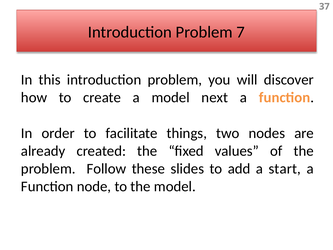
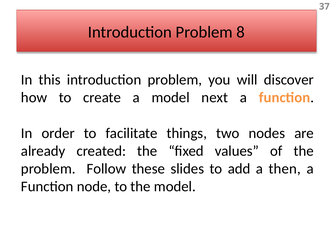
7: 7 -> 8 (241, 32)
start: start -> then (285, 169)
